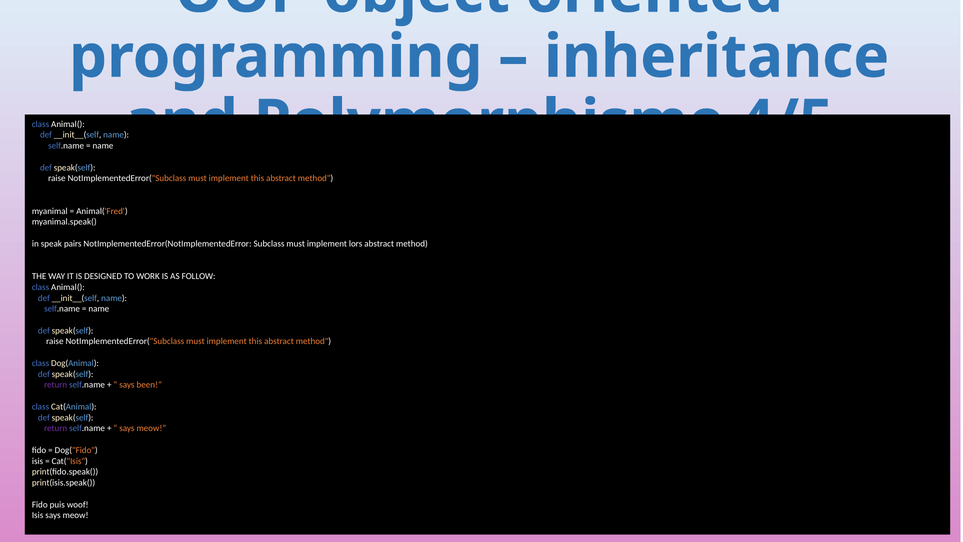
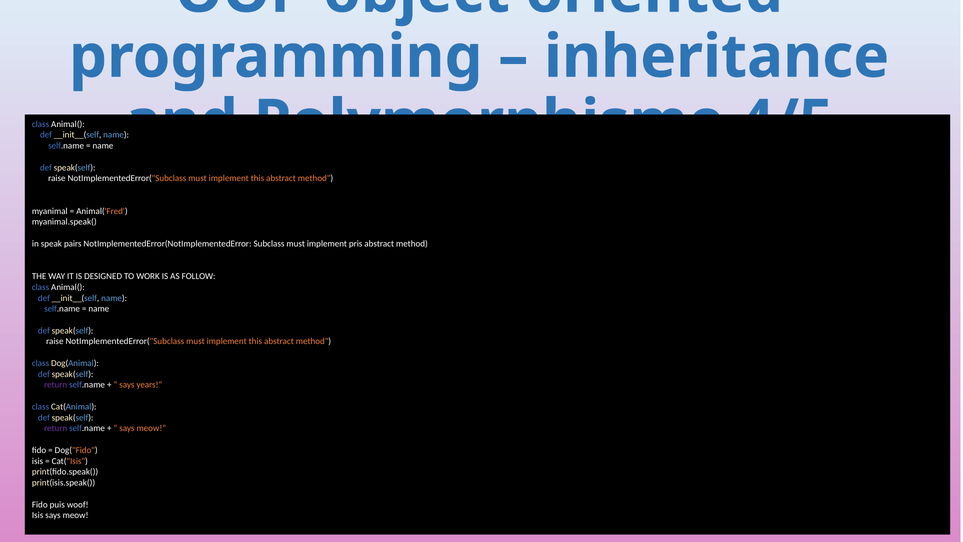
lors: lors -> pris (356, 244)
been: been -> years (149, 385)
